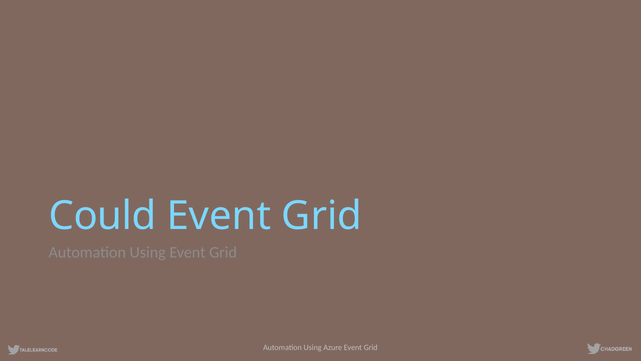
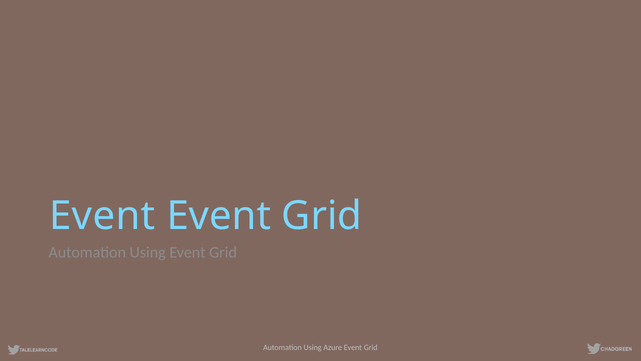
Could: Could -> Event (102, 216)
